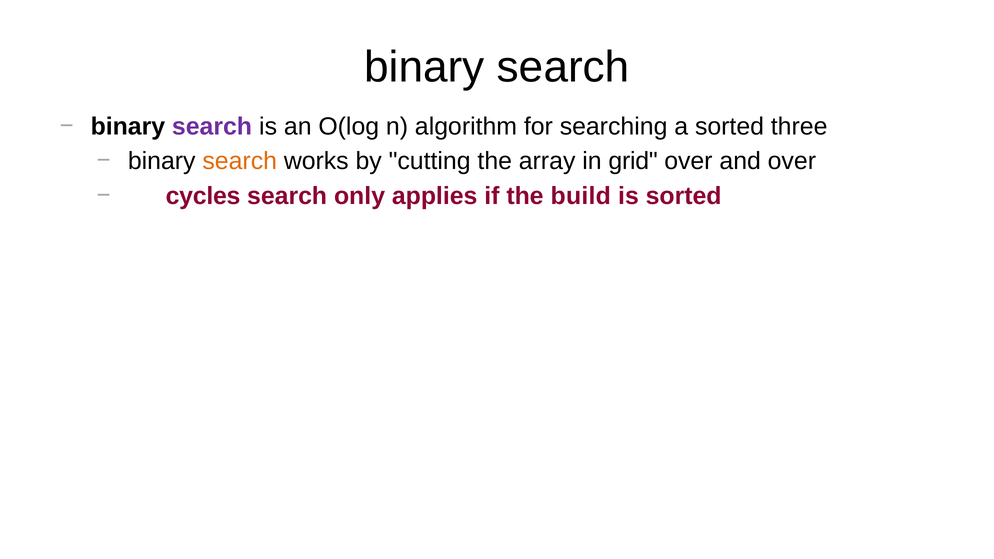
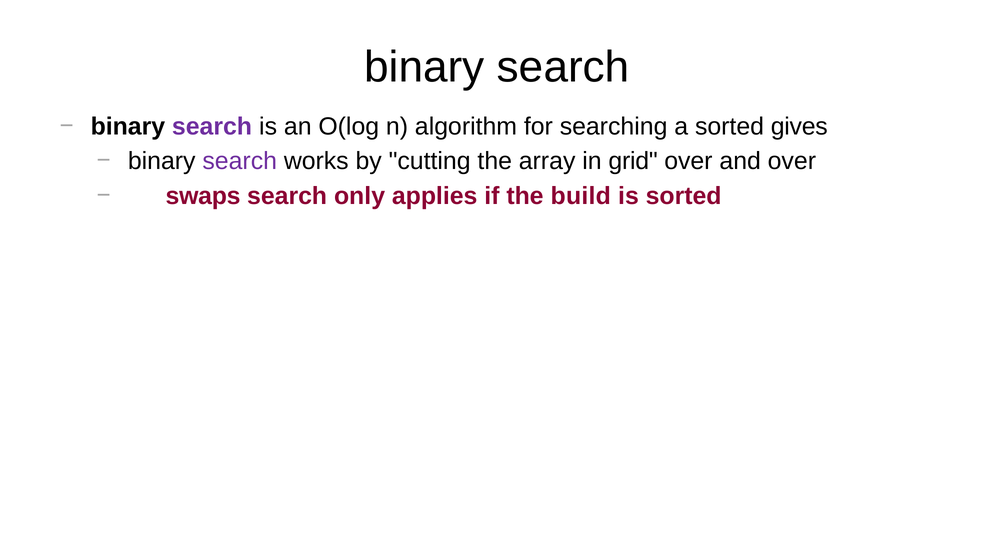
three: three -> gives (799, 126)
search colour: orange -> purple (240, 161)
cycles: cycles -> swaps (203, 196)
